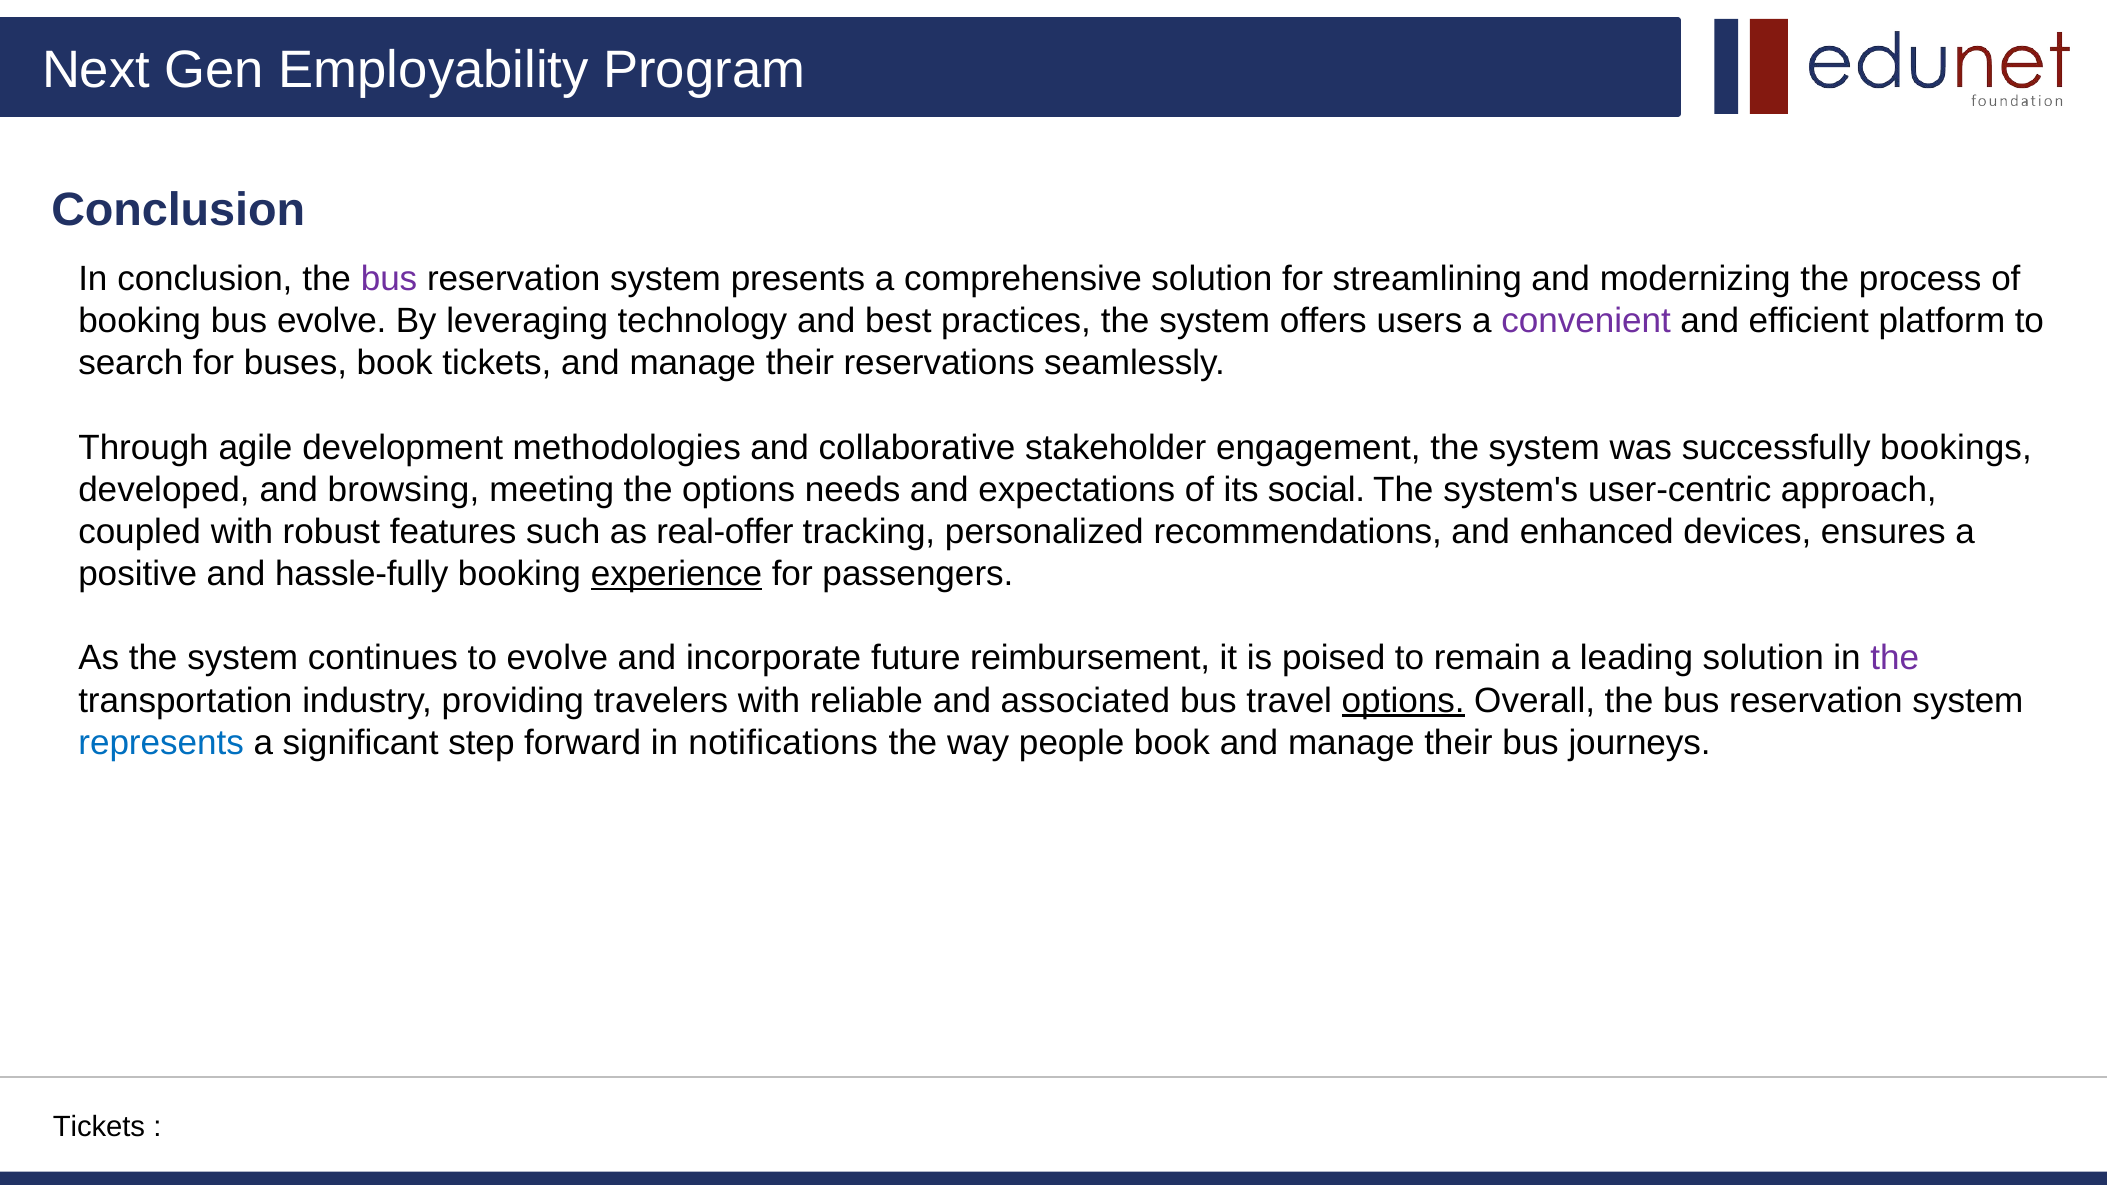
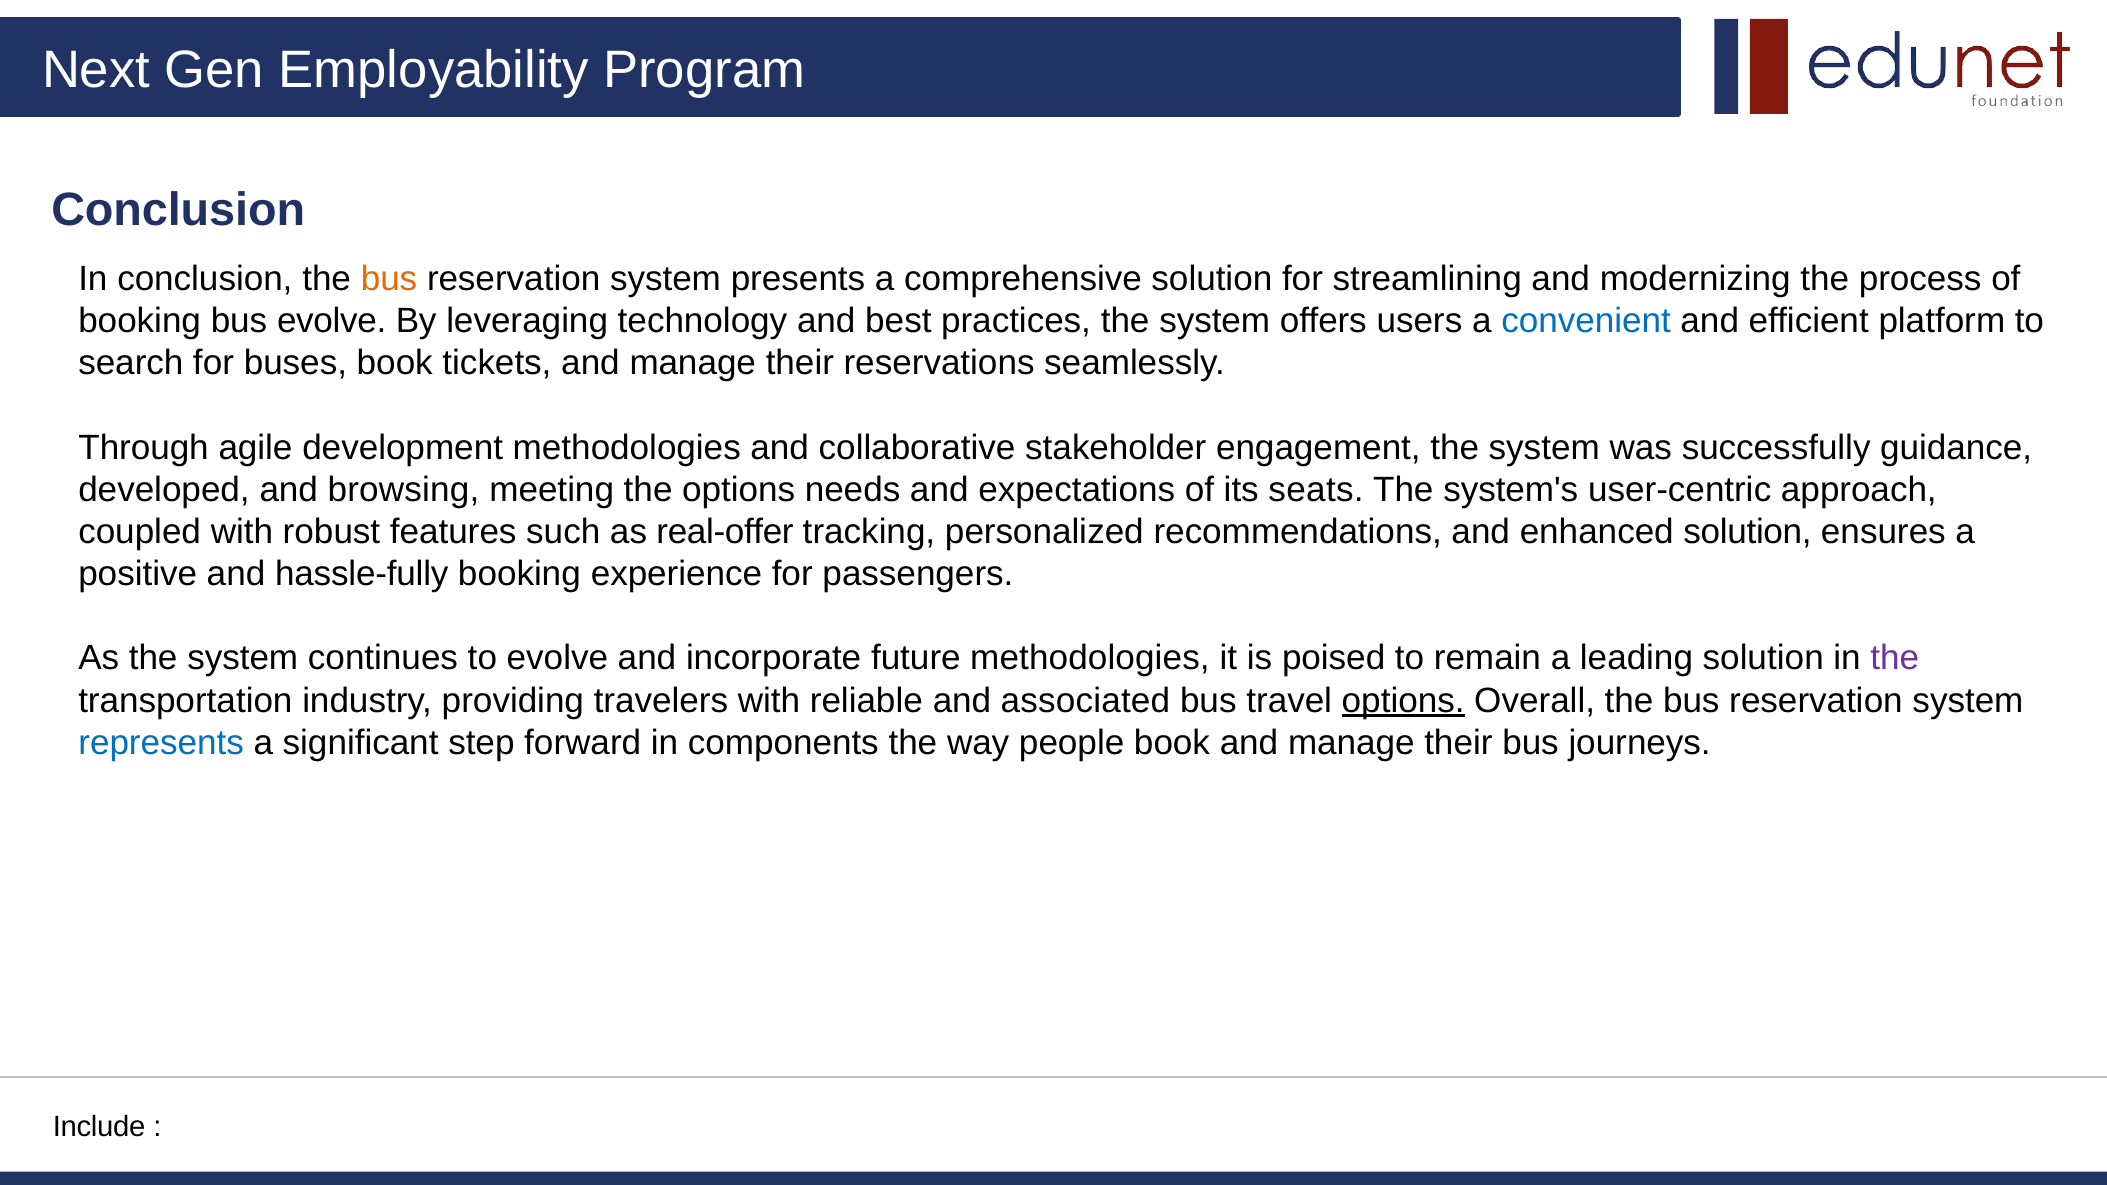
bus colour: purple -> orange (389, 279)
convenient colour: purple -> blue (1586, 321)
bookings: bookings -> guidance (1956, 448)
social: social -> seats (1316, 490)
enhanced devices: devices -> solution (1748, 532)
experience underline: present -> none (676, 574)
future reimbursement: reimbursement -> methodologies (1090, 658)
notifications: notifications -> components (783, 743)
Tickets: Tickets -> Include (99, 1127)
